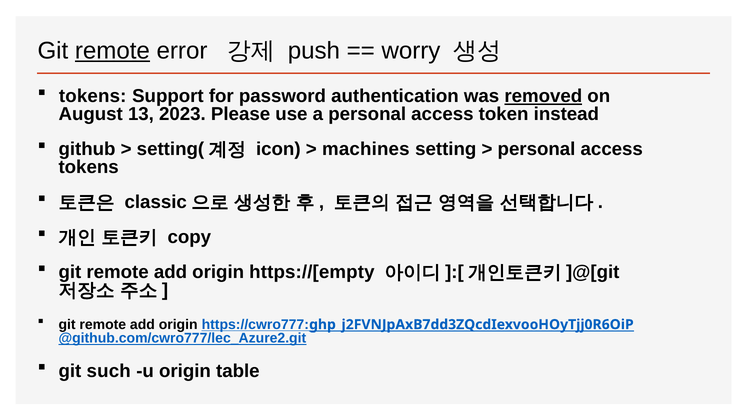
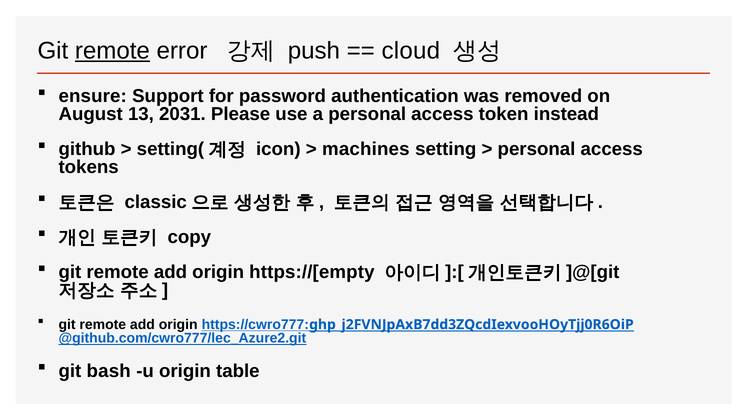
worry: worry -> cloud (411, 51)
tokens: tokens -> ensure (93, 96)
removed underline: present -> none (543, 96)
2023: 2023 -> 2031 (182, 114)
such: such -> bash (109, 371)
